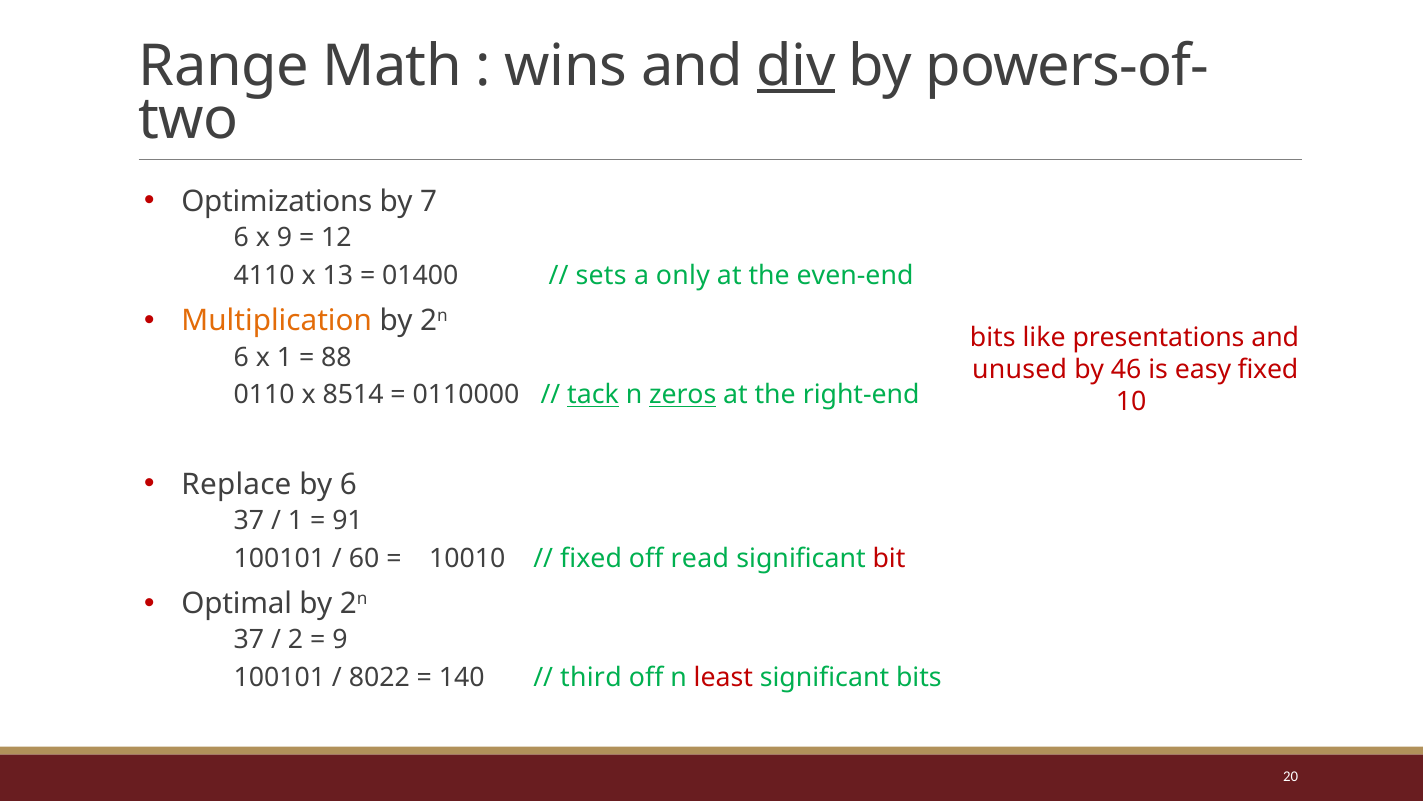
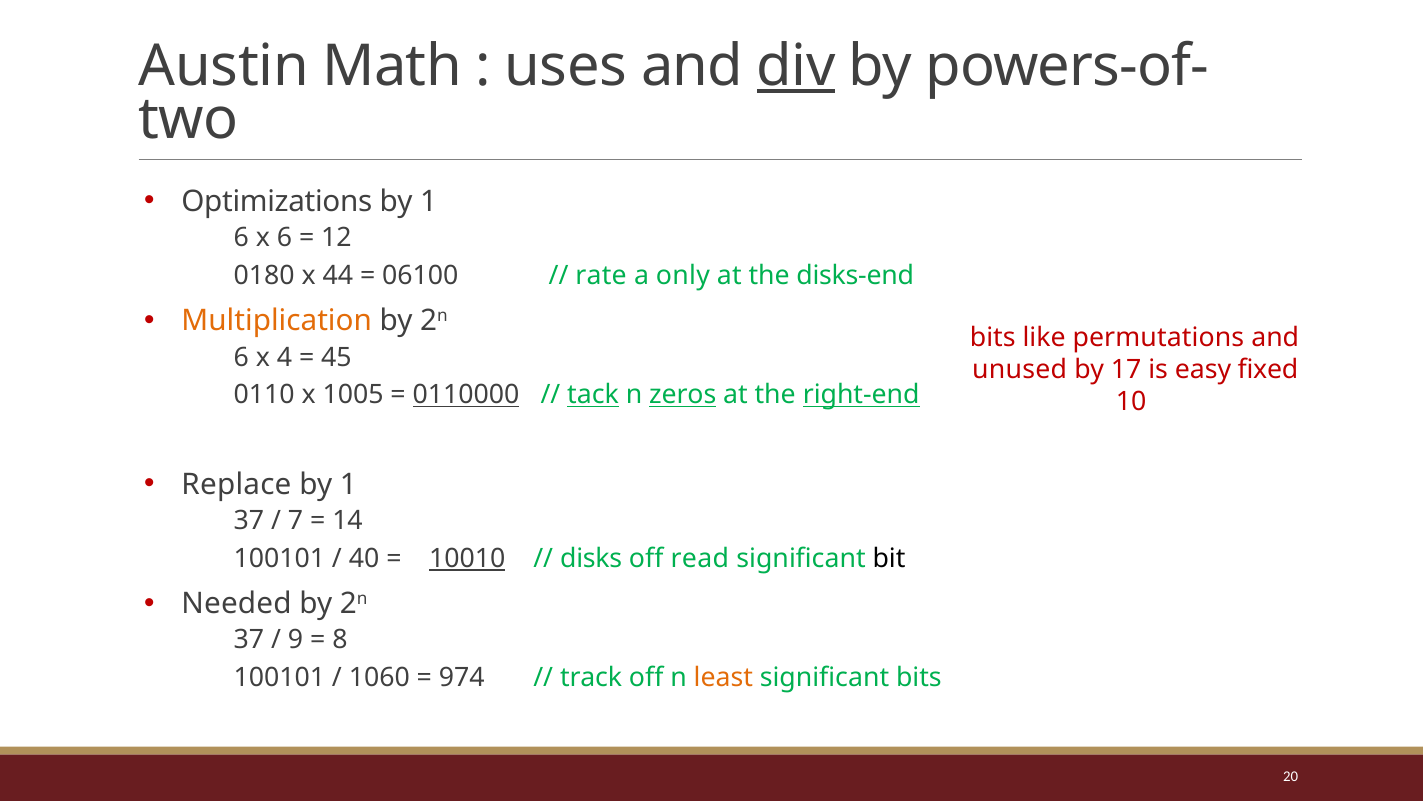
Range: Range -> Austin (224, 66)
wins: wins -> uses (566, 66)
7: 7 -> 1 (429, 201)
x 9: 9 -> 6 (285, 238)
4110: 4110 -> 0180 (264, 275)
13: 13 -> 44 (338, 275)
01400: 01400 -> 06100 (420, 275)
sets: sets -> rate (601, 275)
even-end: even-end -> disks-end (855, 275)
presentations: presentations -> permutations (1158, 337)
x 1: 1 -> 4 (285, 357)
88: 88 -> 45 (336, 357)
46: 46 -> 17 (1126, 369)
8514: 8514 -> 1005 (353, 395)
0110000 underline: none -> present (466, 395)
right-end underline: none -> present (861, 395)
6: 6 -> 1 (348, 484)
1: 1 -> 7 (296, 520)
91: 91 -> 14 (348, 520)
60: 60 -> 40 (364, 558)
10010 underline: none -> present (467, 558)
fixed: fixed -> disks (591, 558)
bit colour: red -> black (889, 558)
Optimal: Optimal -> Needed (236, 603)
2: 2 -> 9 (296, 640)
9: 9 -> 8 (340, 640)
8022: 8022 -> 1060 (379, 677)
140: 140 -> 974 (462, 677)
third: third -> track (591, 677)
least colour: red -> orange (723, 677)
